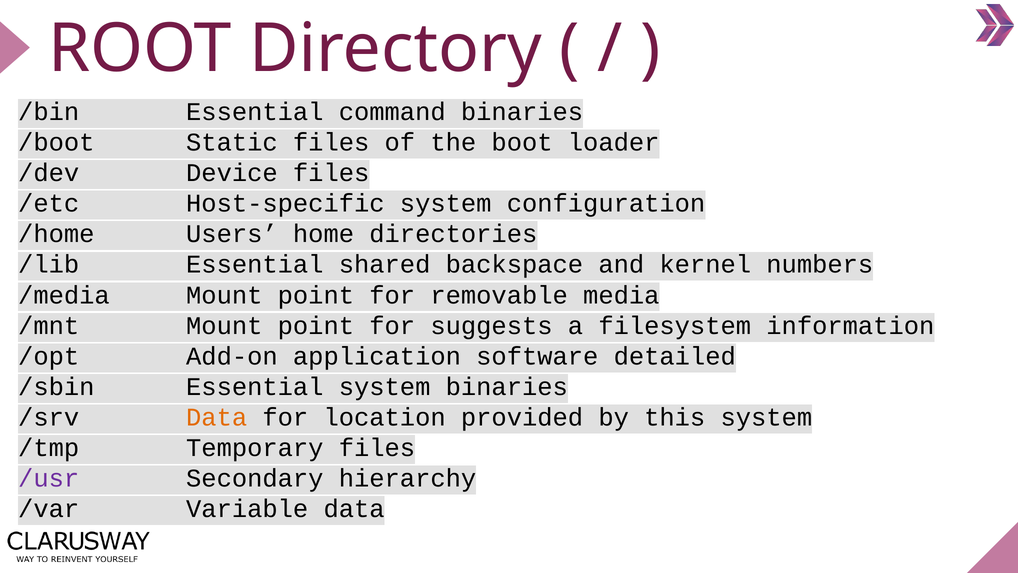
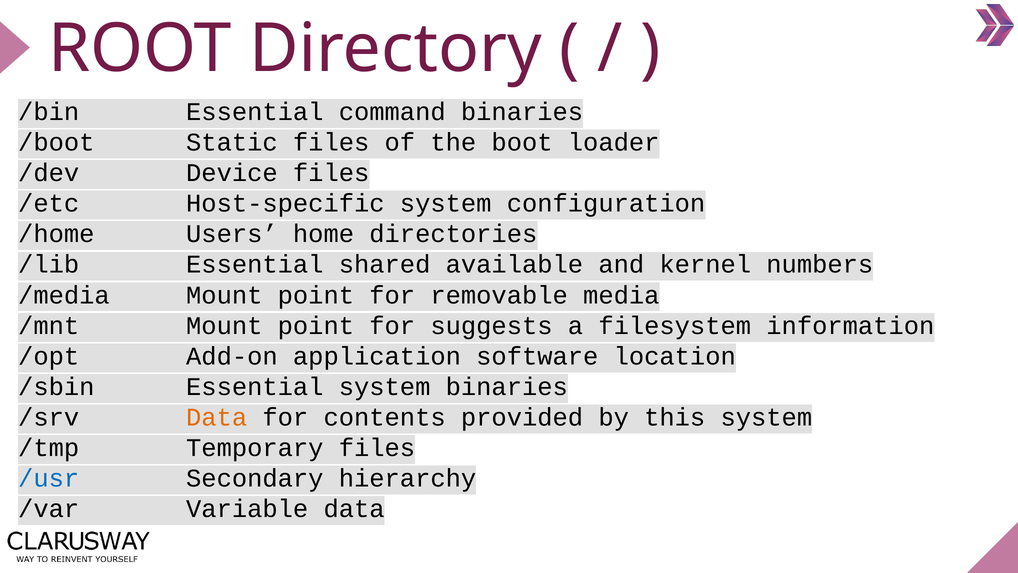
backspace: backspace -> available (514, 264)
detailed: detailed -> location (675, 356)
location: location -> contents (385, 417)
/usr colour: purple -> blue (49, 478)
